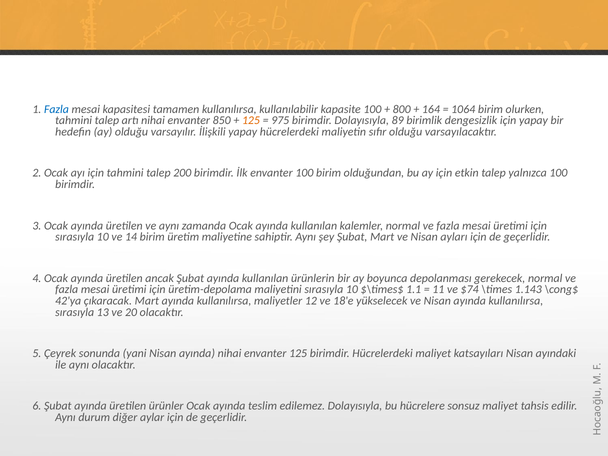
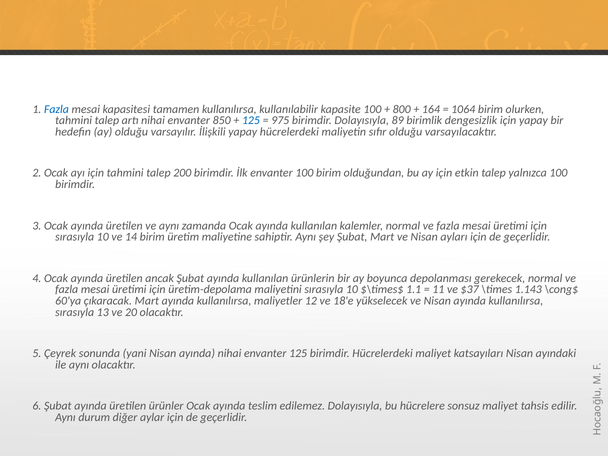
125 colour: orange -> blue (251, 121)
$74: $74 -> $37 (470, 290)
42'ya: 42'ya -> 60'ya (68, 301)
